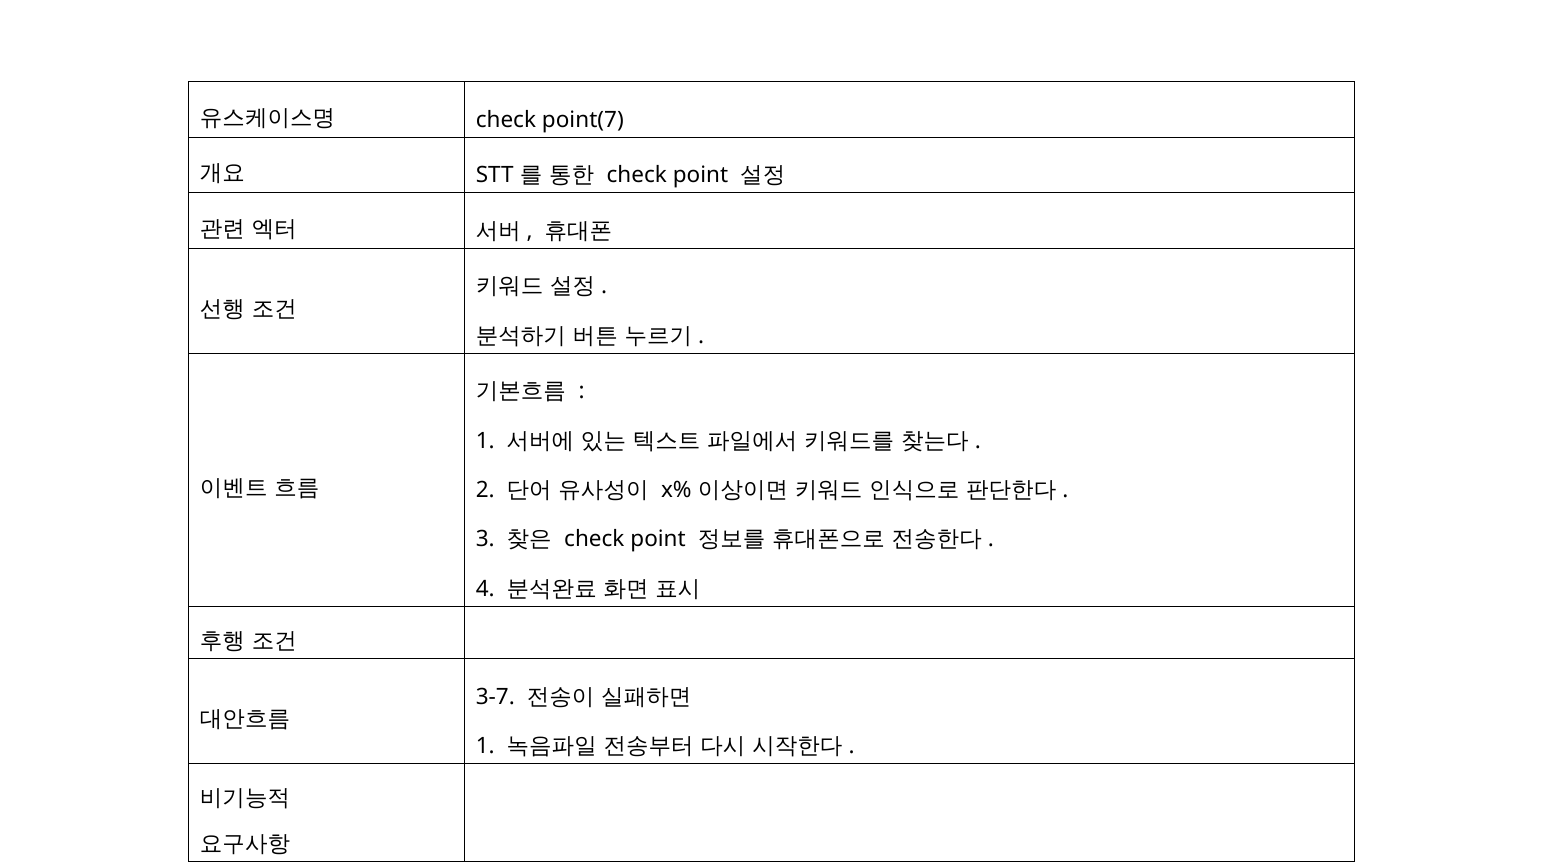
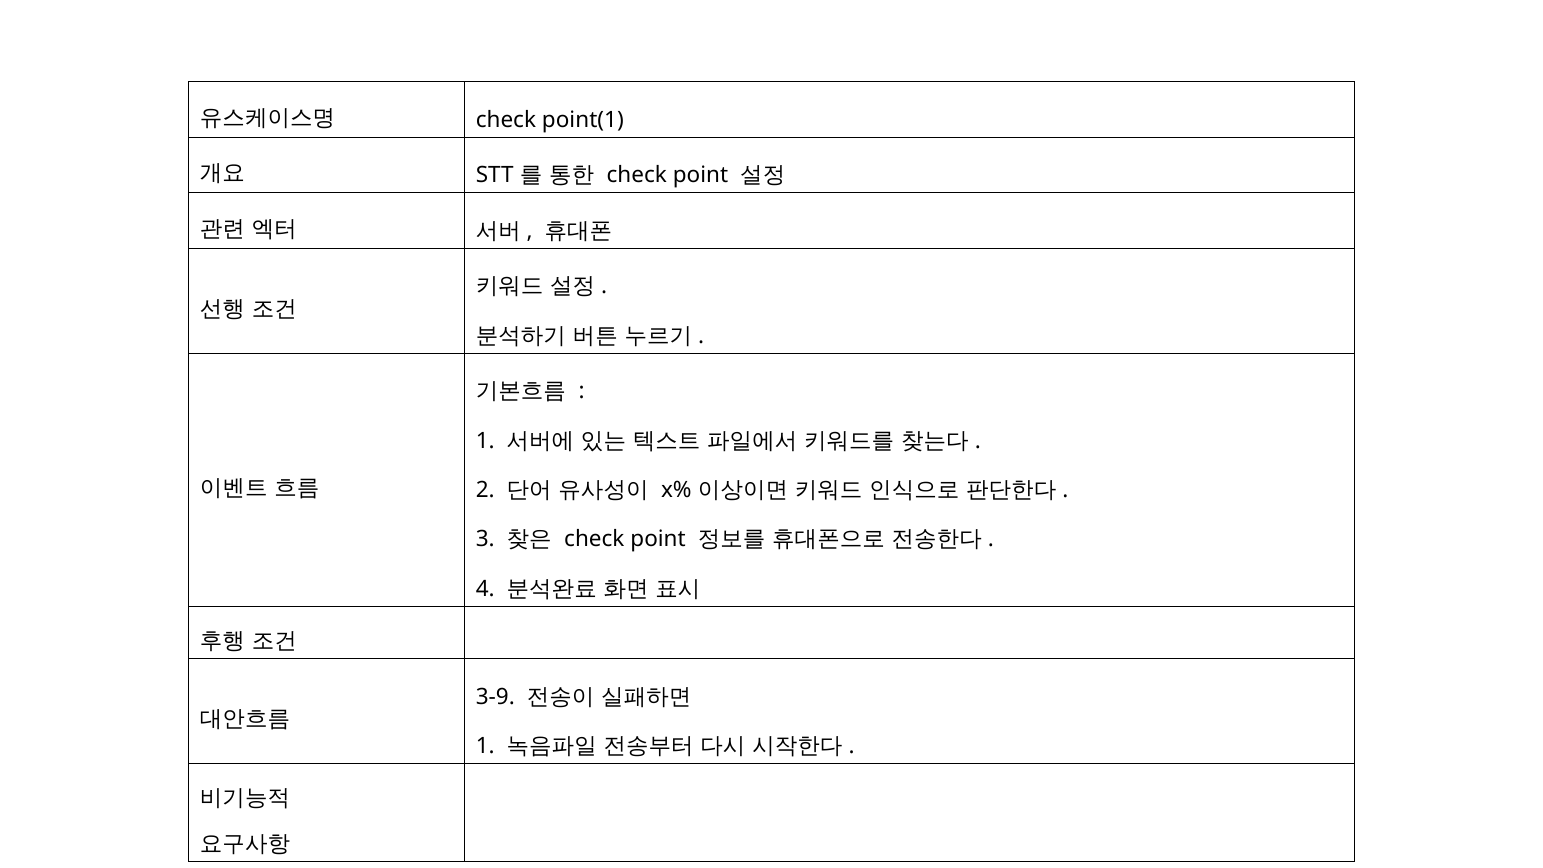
point(7: point(7 -> point(1 (583, 120)
3-7: 3-7 -> 3-9 (495, 697)
